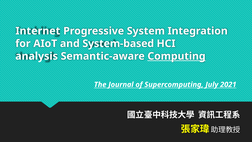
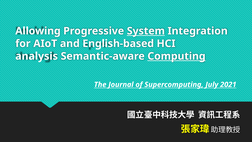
Internet: Internet -> Allowing (38, 31)
System underline: none -> present (146, 31)
System-based: System-based -> English-based (118, 43)
